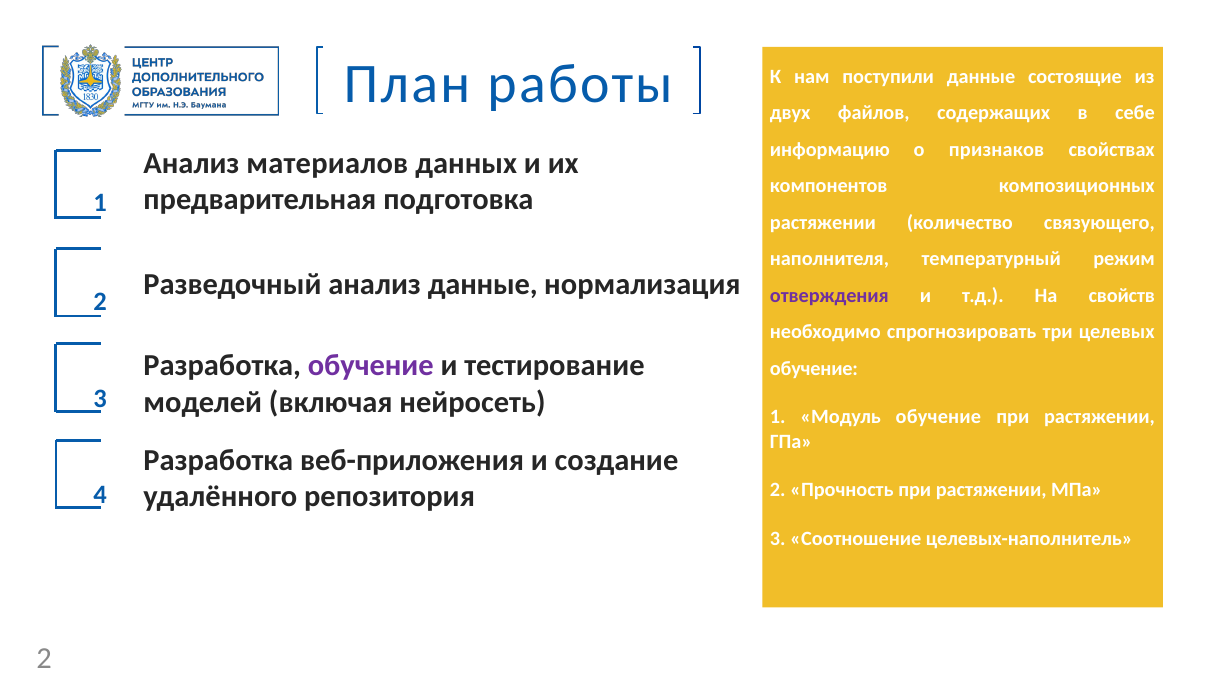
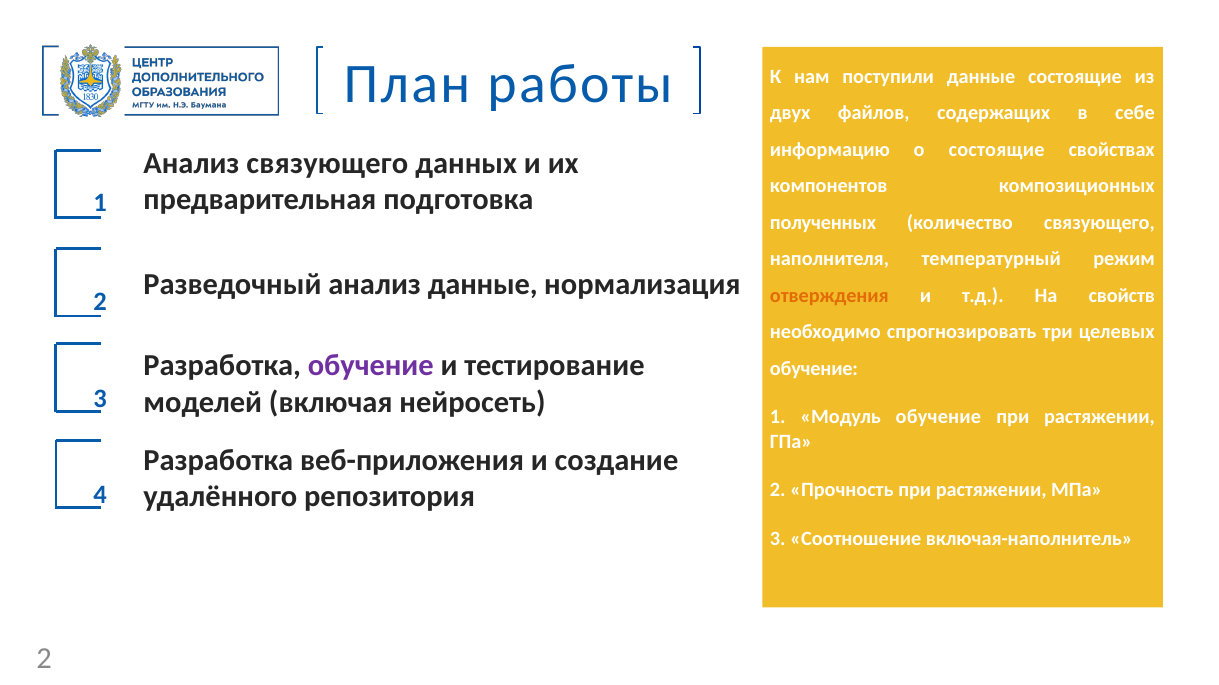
о признаков: признаков -> состоящие (997, 150)
Анализ материалов: материалов -> связующего (327, 163)
растяжении: растяжении -> полученных (823, 223)
отверждения colour: purple -> orange (829, 296)
целевых-наполнитель: целевых-наполнитель -> включая-наполнитель (1029, 539)
